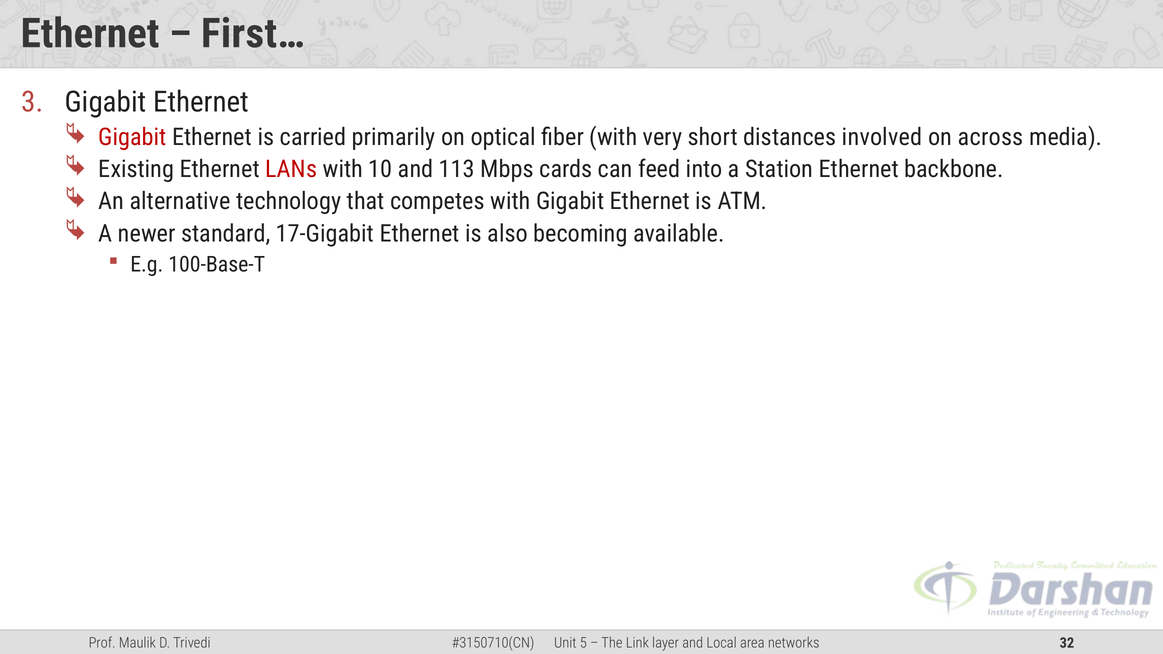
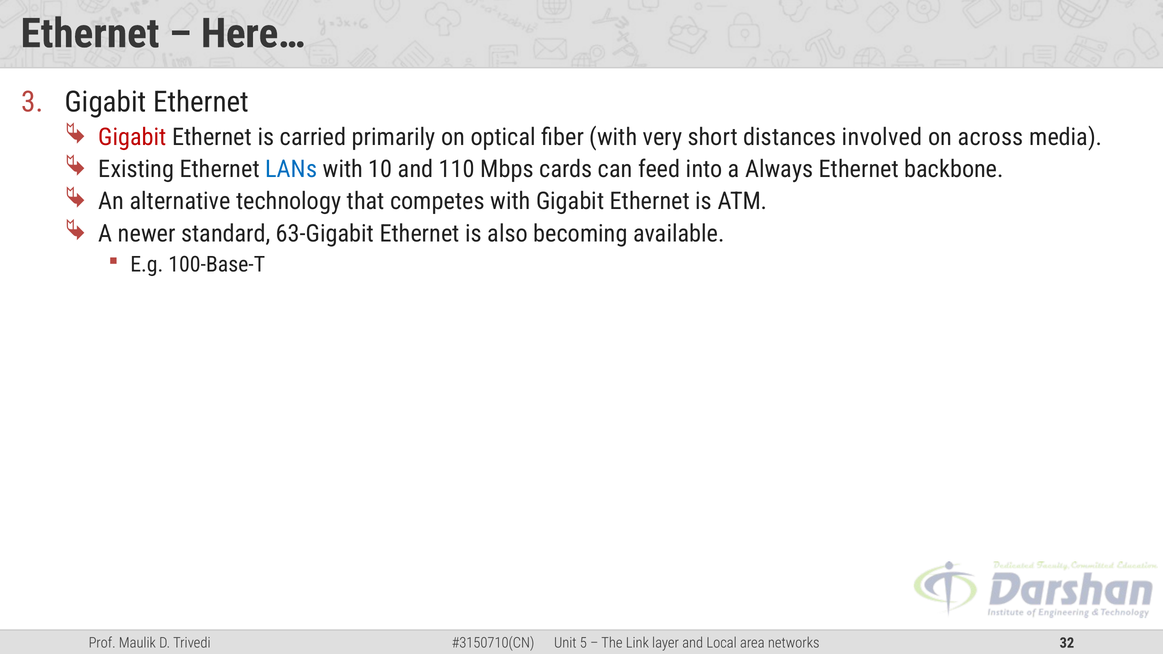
First…: First… -> Here… (253, 34)
LANs colour: red -> blue (291, 169)
113: 113 -> 110 (457, 169)
Station: Station -> Always (779, 169)
17-Gigabit: 17-Gigabit -> 63-Gigabit (325, 234)
